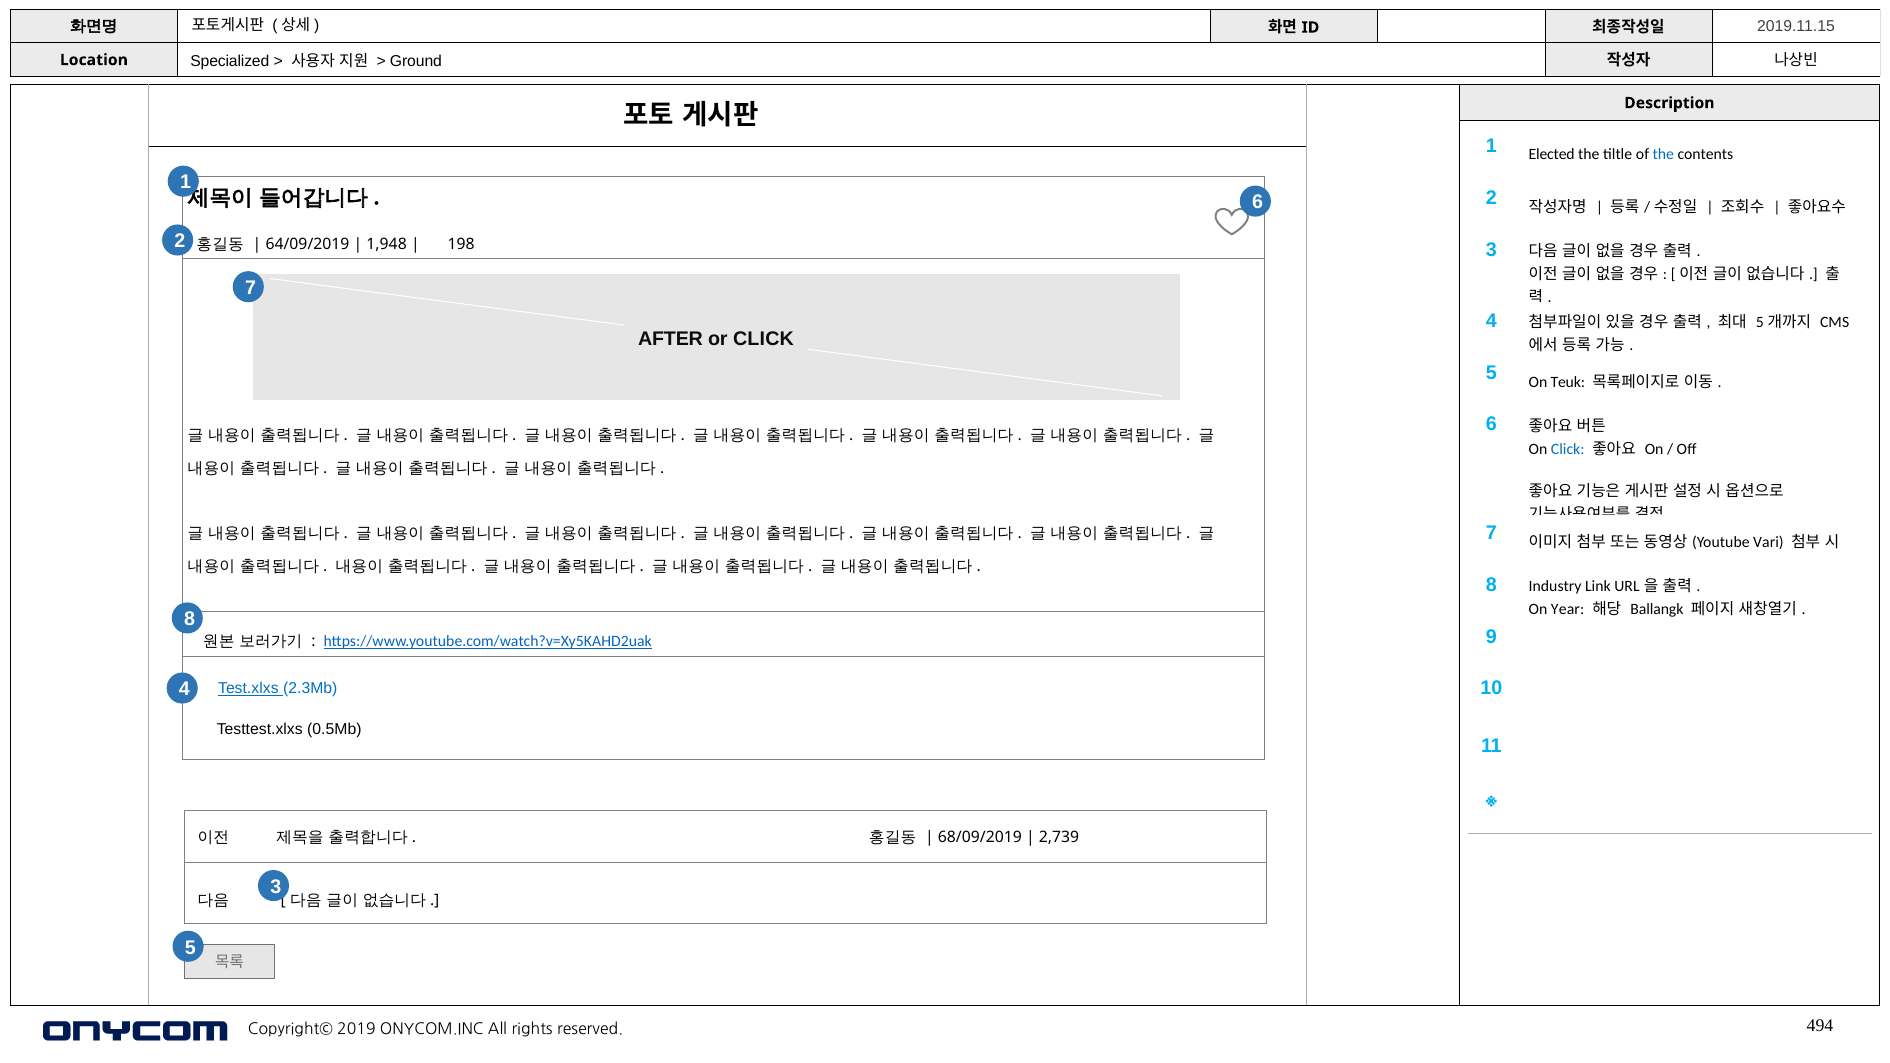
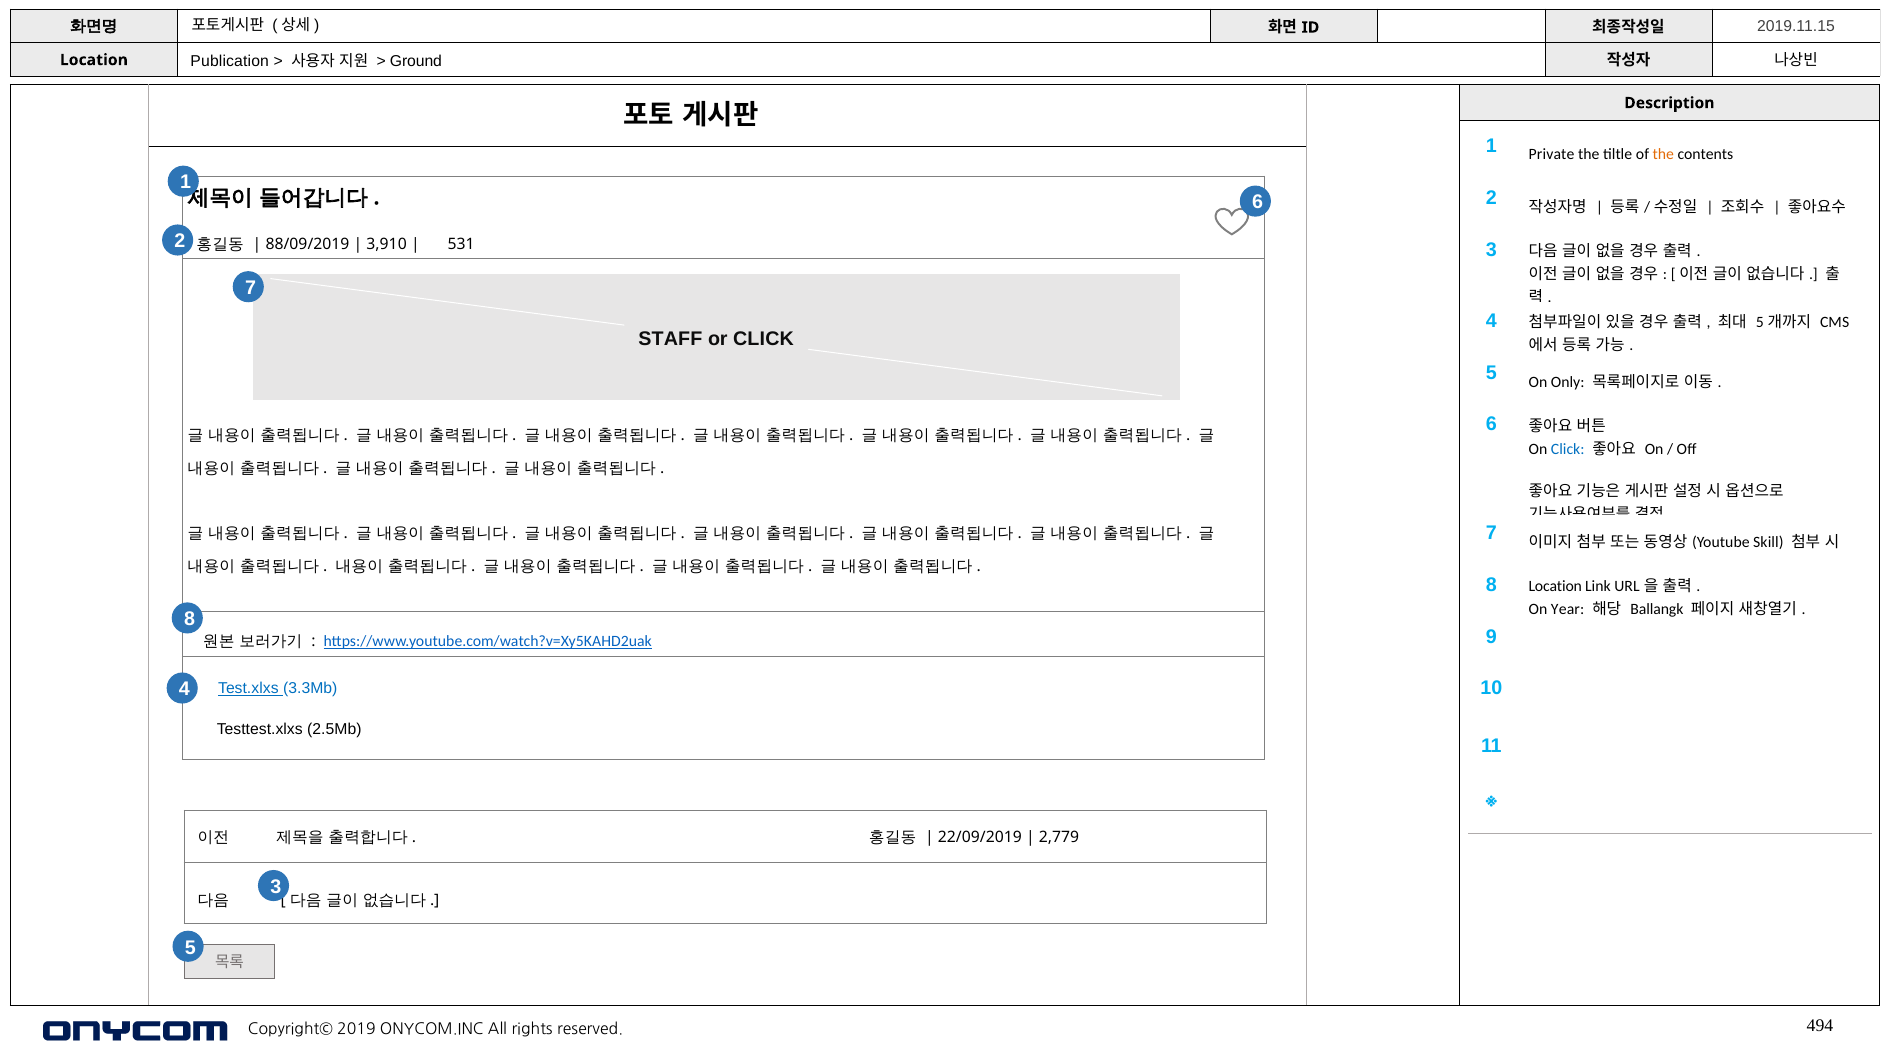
Specialized: Specialized -> Publication (230, 61)
Elected: Elected -> Private (1552, 154)
the colour: blue -> orange (1663, 154)
64/09/2019: 64/09/2019 -> 88/09/2019 (307, 244)
1,948: 1,948 -> 3,910 (387, 244)
198: 198 -> 531 (461, 244)
AFTER: AFTER -> STAFF (670, 339)
Teuk: Teuk -> Only (1568, 382)
Vari: Vari -> Skill (1768, 542)
8 Industry: Industry -> Location (1555, 587)
2.3Mb: 2.3Mb -> 3.3Mb (310, 688)
0.5Mb: 0.5Mb -> 2.5Mb (334, 729)
68/09/2019: 68/09/2019 -> 22/09/2019 (980, 838)
2,739: 2,739 -> 2,779 (1059, 838)
